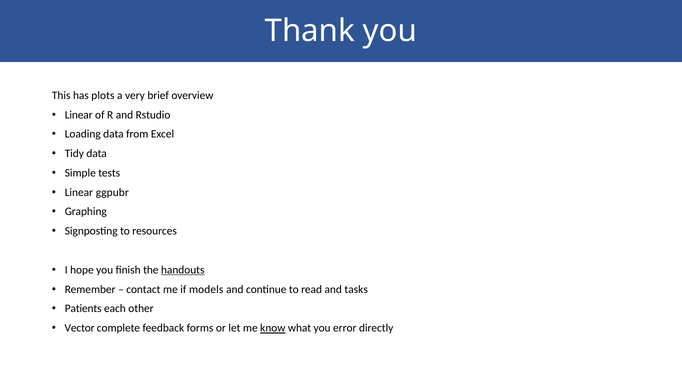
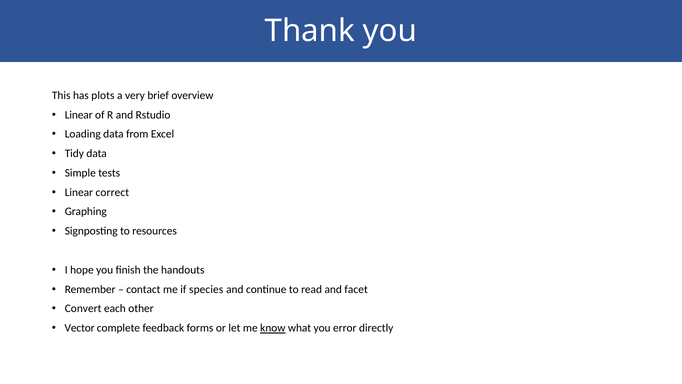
ggpubr: ggpubr -> correct (112, 192)
handouts underline: present -> none (183, 270)
models: models -> species (206, 289)
tasks: tasks -> facet (356, 289)
Patients: Patients -> Convert (83, 308)
